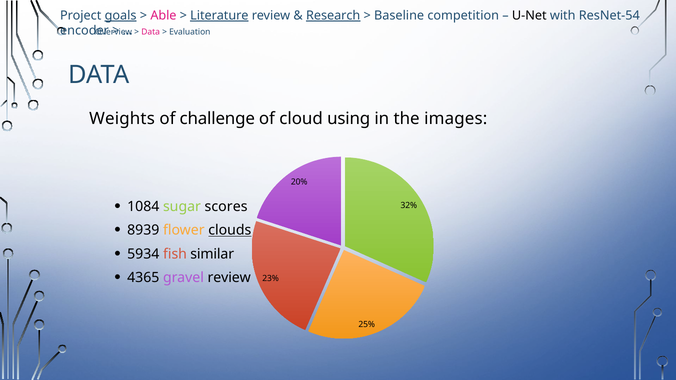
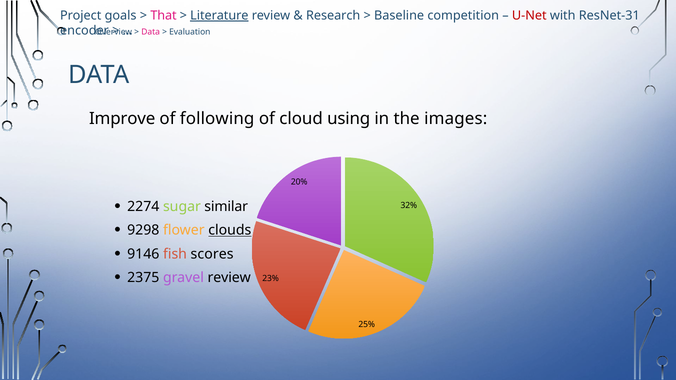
goals underline: present -> none (121, 15)
Able: Able -> That (164, 15)
Research underline: present -> none (333, 15)
U-Net colour: black -> red (529, 15)
ResNet-54: ResNet-54 -> ResNet-31 (609, 15)
Weights: Weights -> Improve (122, 119)
challenge: challenge -> following (217, 119)
1084: 1084 -> 2274 (143, 207)
scores: scores -> similar (226, 207)
8939: 8939 -> 9298 (143, 230)
5934: 5934 -> 9146 (143, 254)
similar: similar -> scores (212, 254)
4365: 4365 -> 2375 (143, 278)
